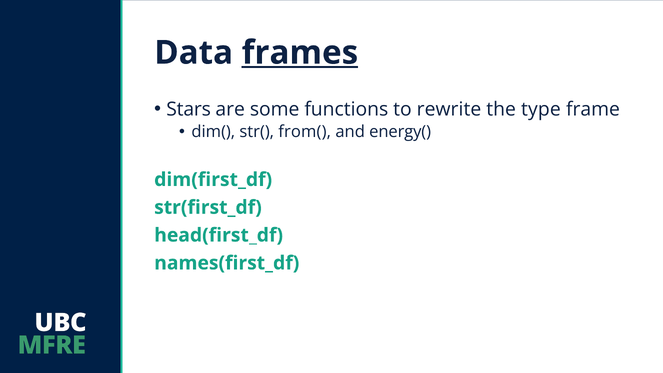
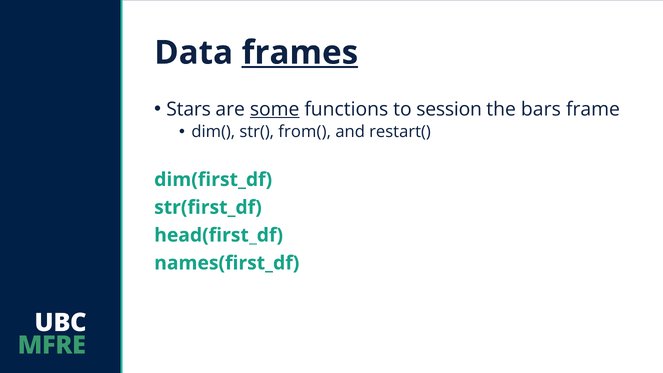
some underline: none -> present (275, 109)
rewrite: rewrite -> session (449, 109)
type: type -> bars (541, 109)
energy(: energy( -> restart( (400, 132)
